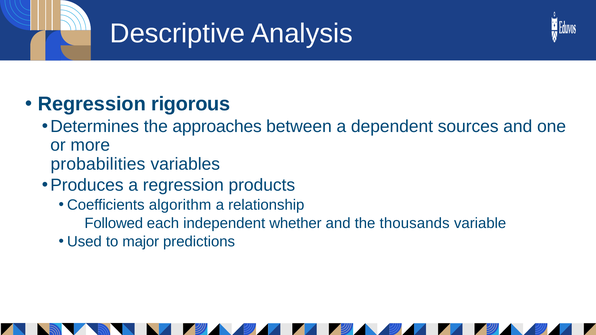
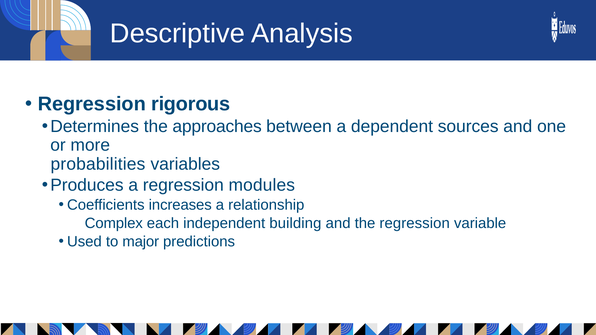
products: products -> modules (262, 185)
algorithm: algorithm -> increases (180, 205)
Followed: Followed -> Complex (114, 223)
whether: whether -> building (295, 223)
the thousands: thousands -> regression (415, 223)
